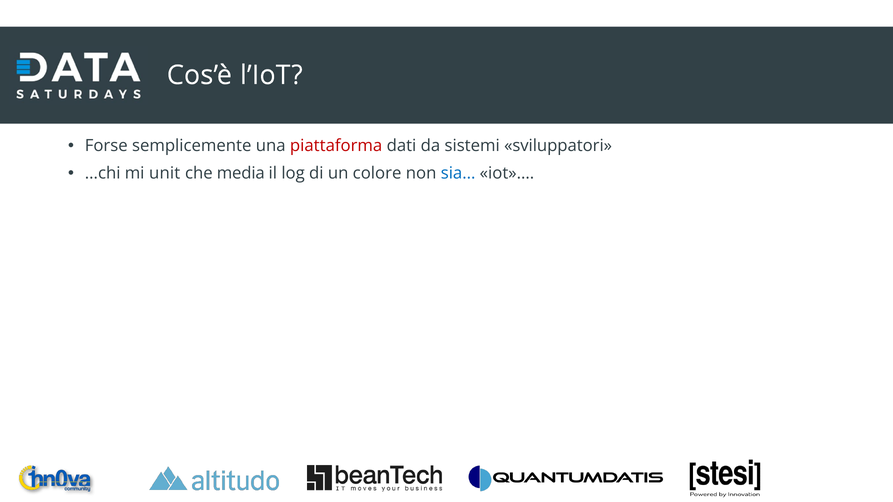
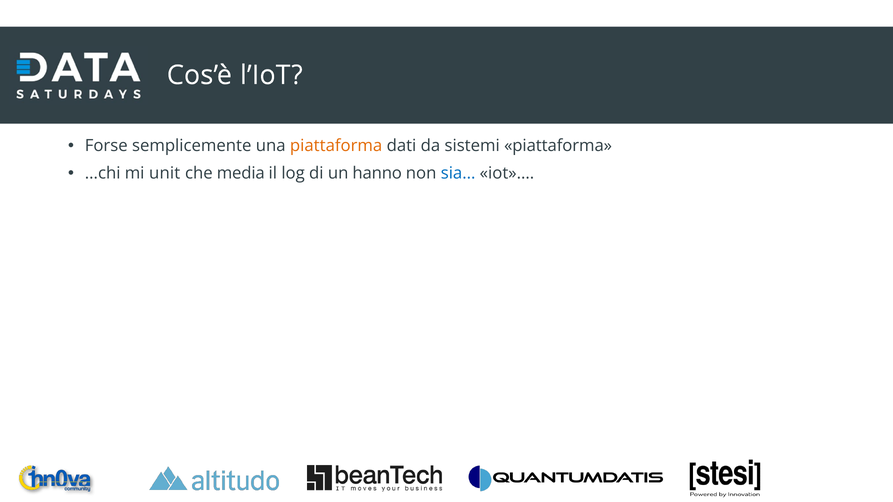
piattaforma colour: red -> orange (336, 146)
sistemi sviluppatori: sviluppatori -> piattaforma (558, 146)
colore: colore -> hanno (377, 173)
